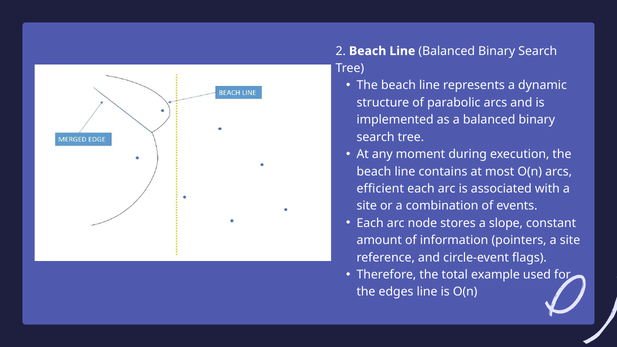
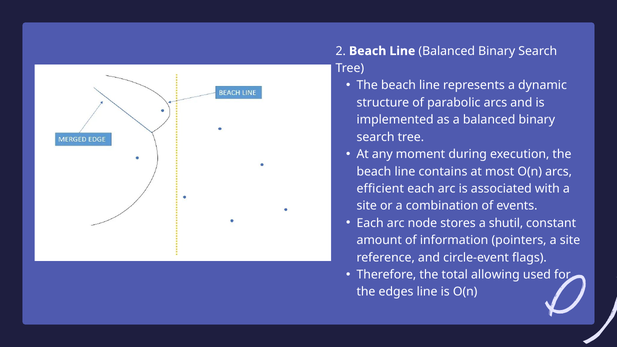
slope: slope -> shutil (506, 223)
example: example -> allowing (495, 275)
